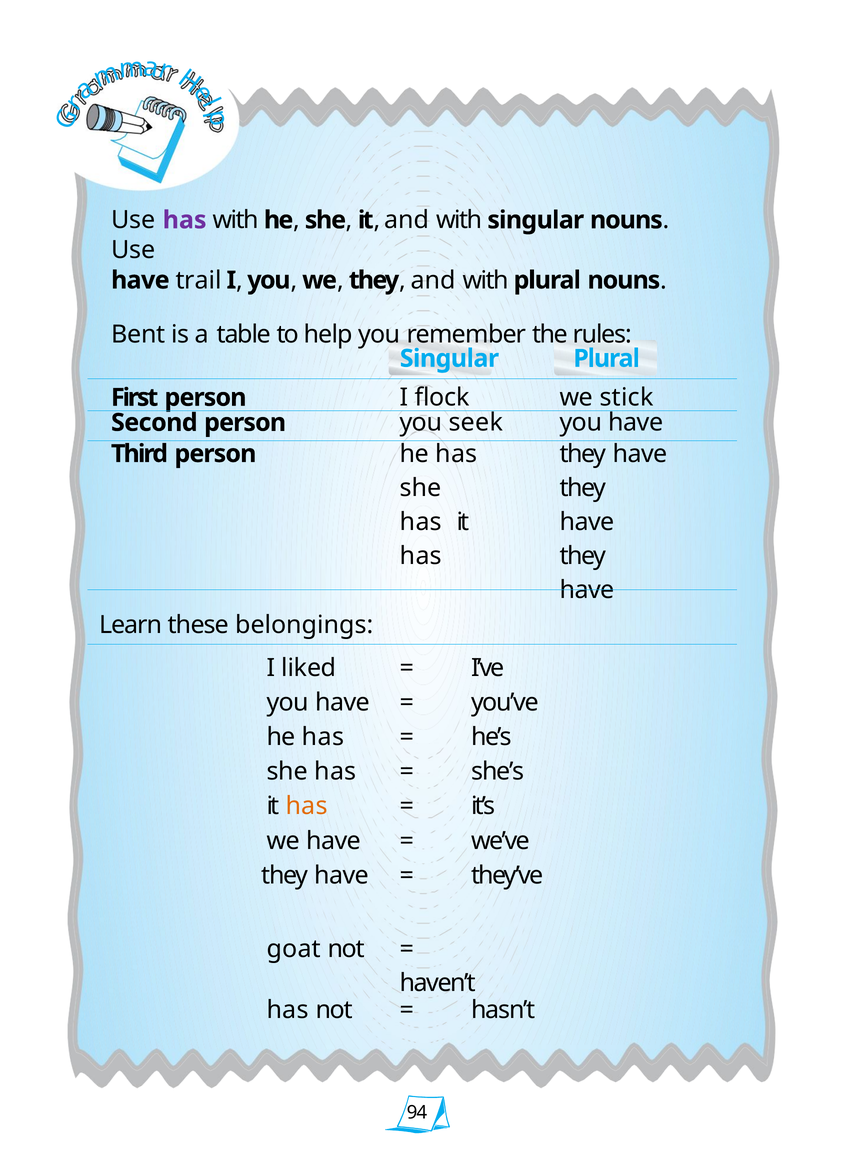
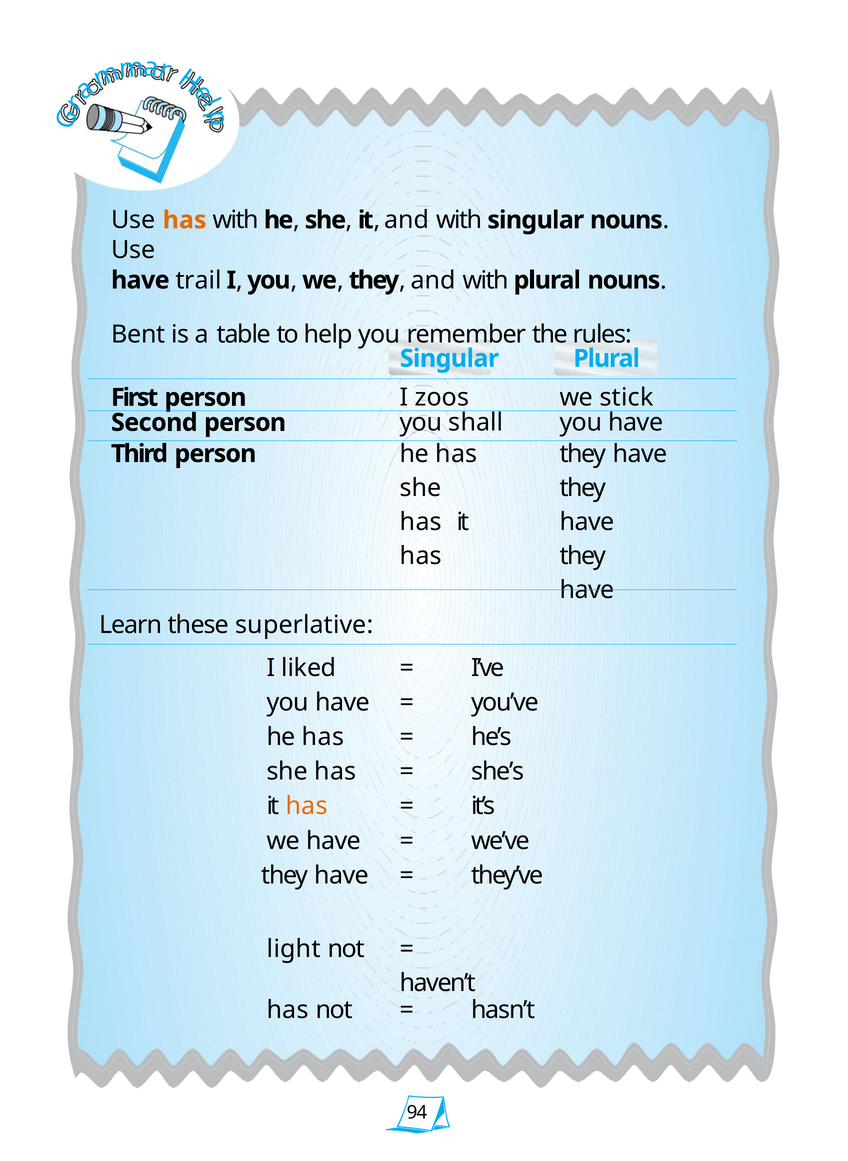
has colour: purple -> orange (185, 220)
flock: flock -> zoos (442, 397)
seek: seek -> shall (476, 423)
belongings: belongings -> superlative (304, 625)
goat: goat -> light (294, 949)
